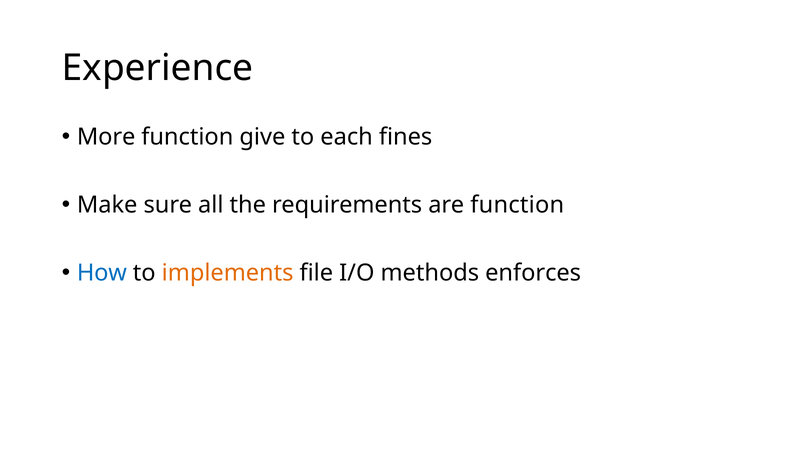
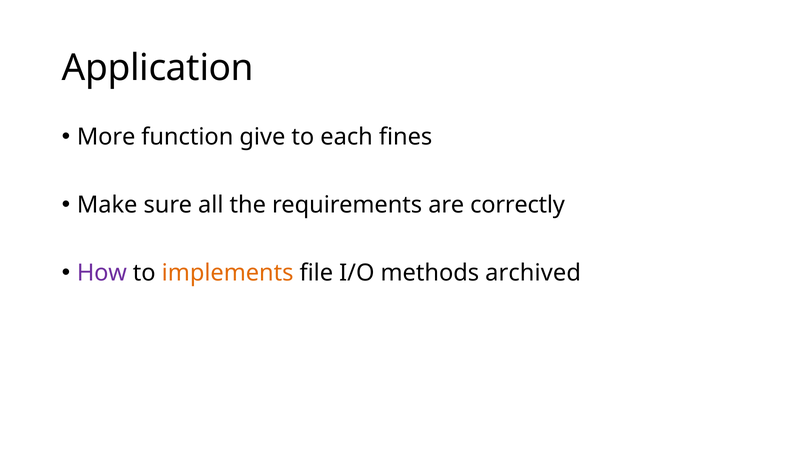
Experience: Experience -> Application (158, 68)
are function: function -> correctly (518, 205)
How colour: blue -> purple (102, 273)
enforces: enforces -> archived (533, 273)
